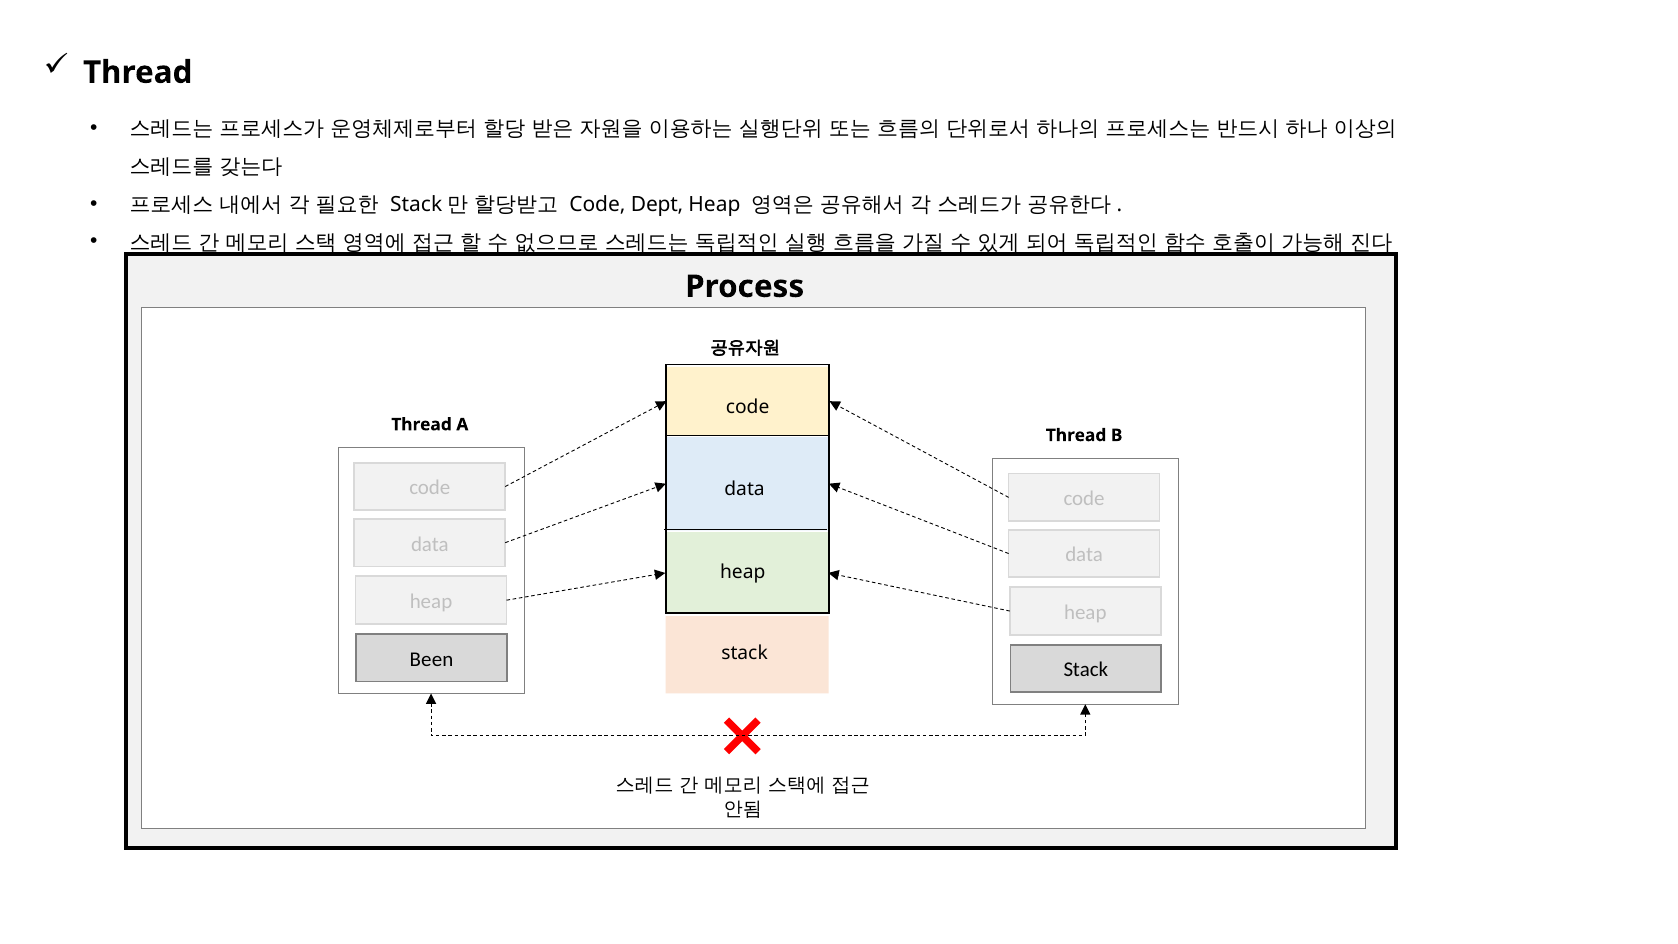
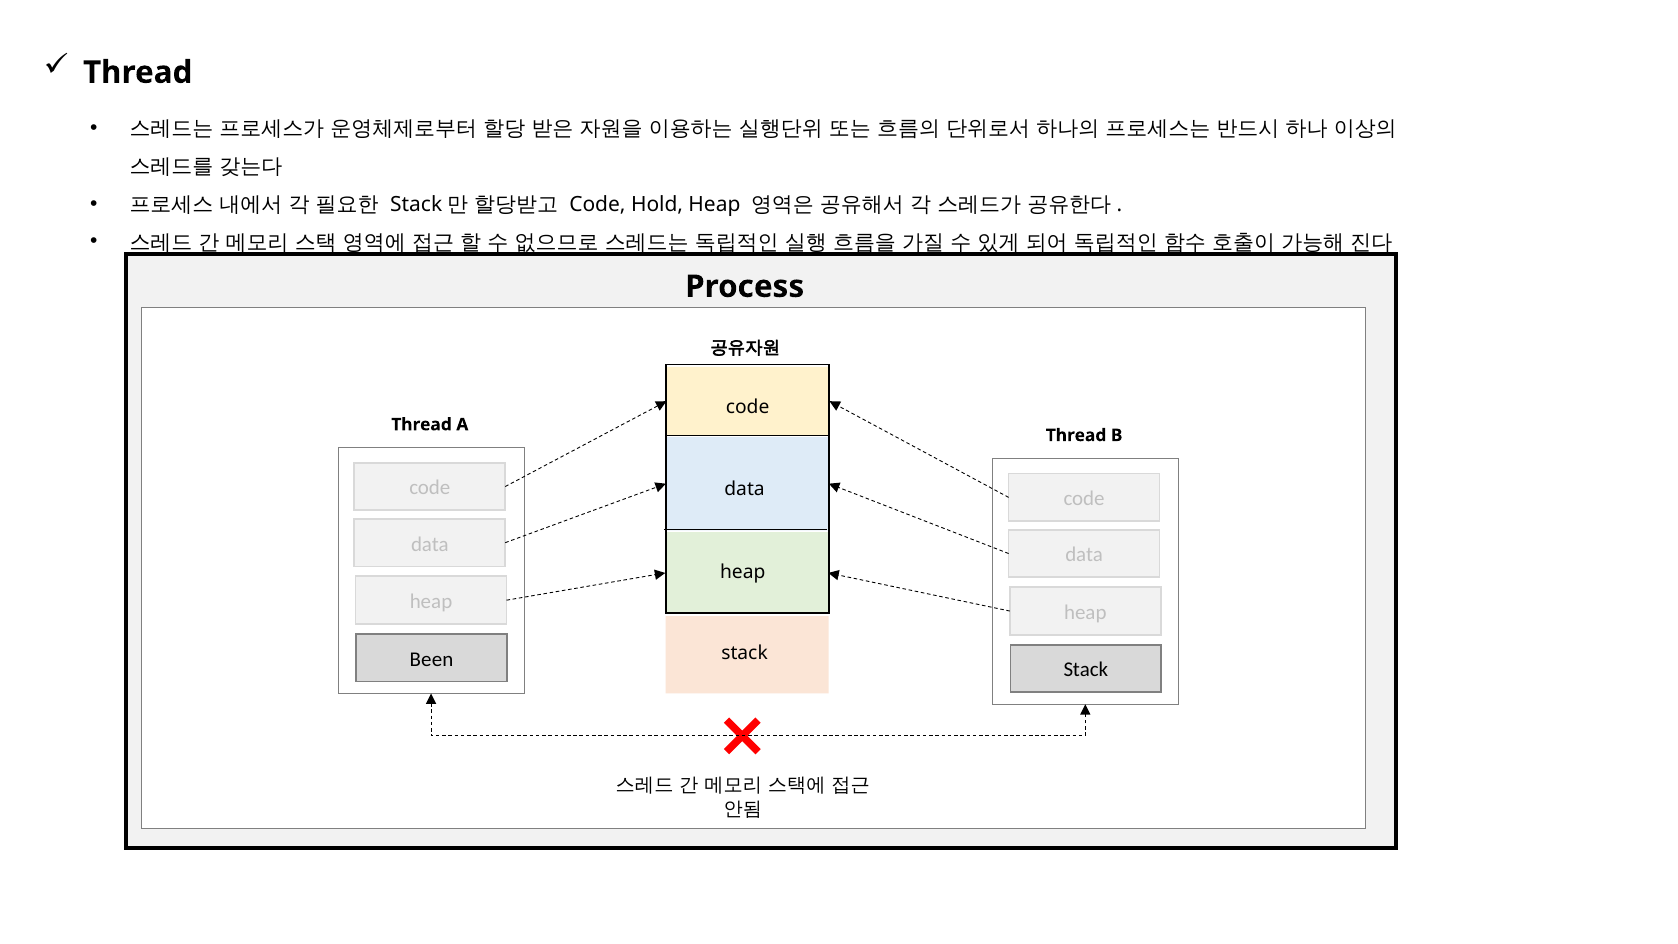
Dept: Dept -> Hold (657, 204)
